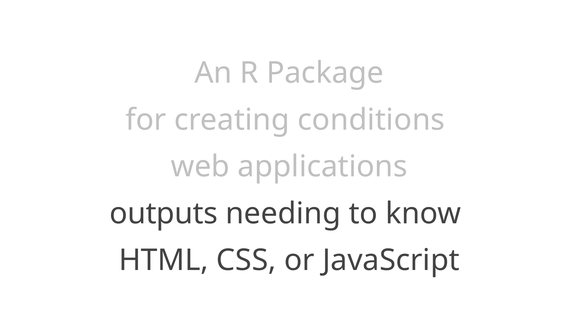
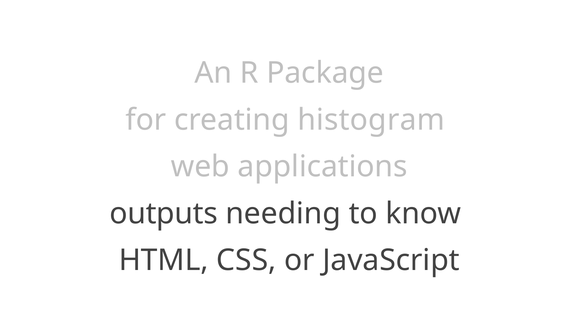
conditions: conditions -> histogram (371, 120)
